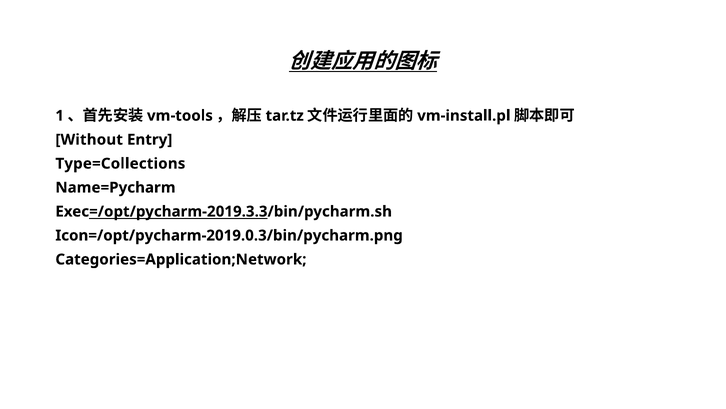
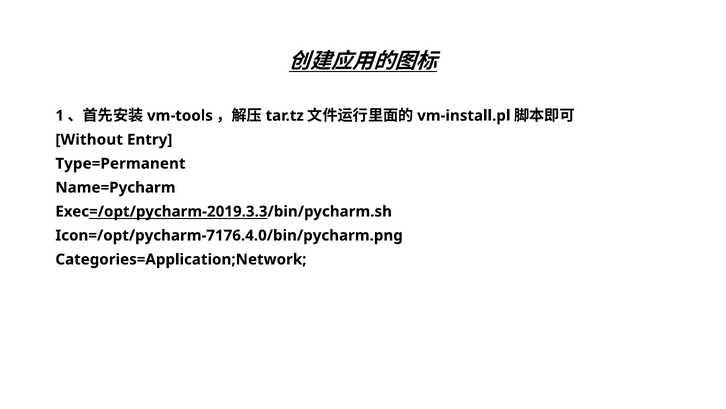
Type=Collections: Type=Collections -> Type=Permanent (120, 163)
Icon=/opt/pycharm-2019.0.3/bin/pycharm.png: Icon=/opt/pycharm-2019.0.3/bin/pycharm.png -> Icon=/opt/pycharm-7176.4.0/bin/pycharm.png (229, 235)
